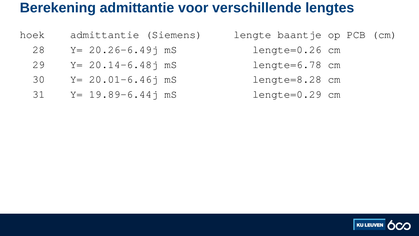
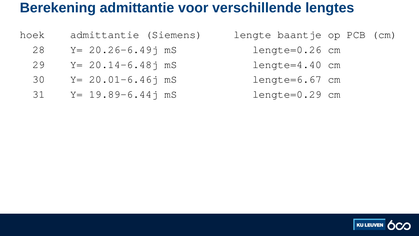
lengte=6.78: lengte=6.78 -> lengte=4.40 (287, 64)
lengte=8.28: lengte=8.28 -> lengte=6.67 (287, 79)
